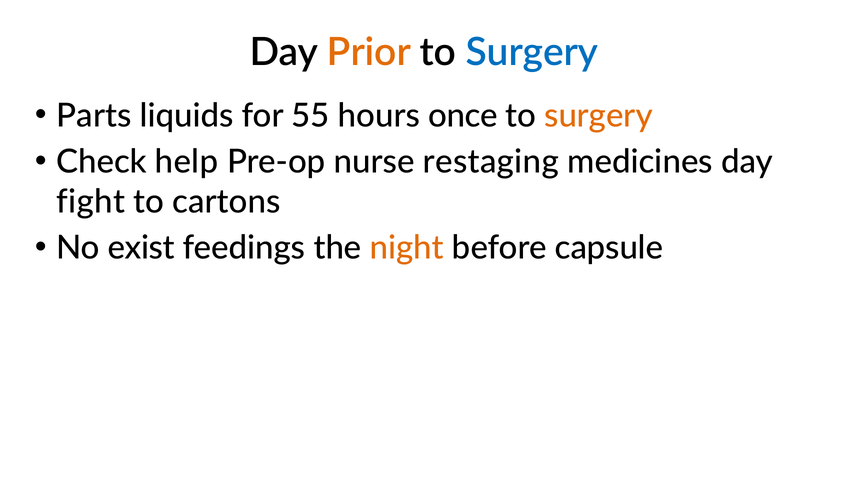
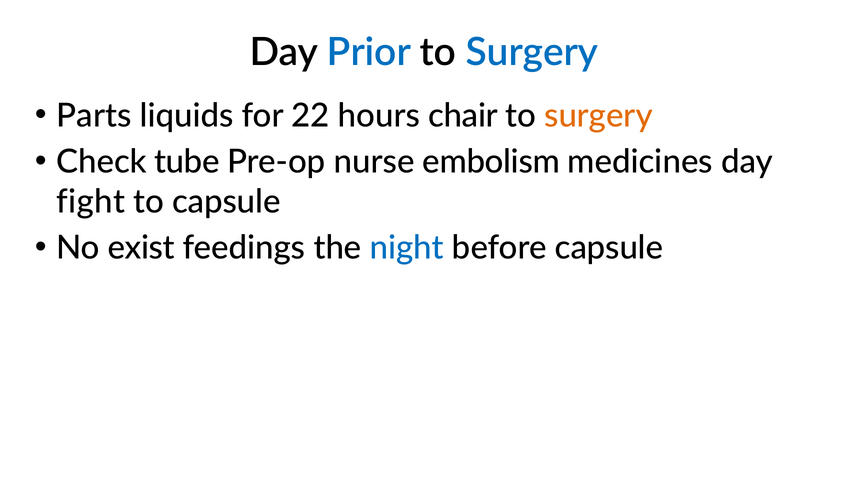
Prior colour: orange -> blue (369, 53)
55: 55 -> 22 (310, 116)
once: once -> chair (463, 116)
help: help -> tube (187, 162)
restaging: restaging -> embolism (491, 162)
to cartons: cartons -> capsule (226, 202)
night colour: orange -> blue (407, 248)
